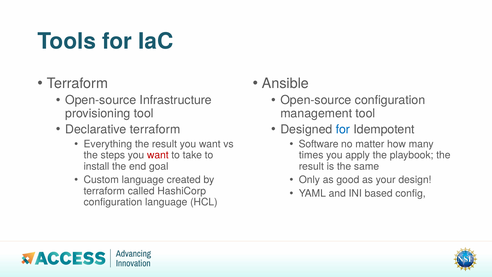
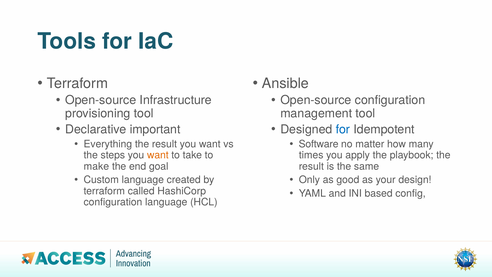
Declarative terraform: terraform -> important (155, 129)
want colour: red -> orange (158, 155)
install: install -> make (96, 166)
